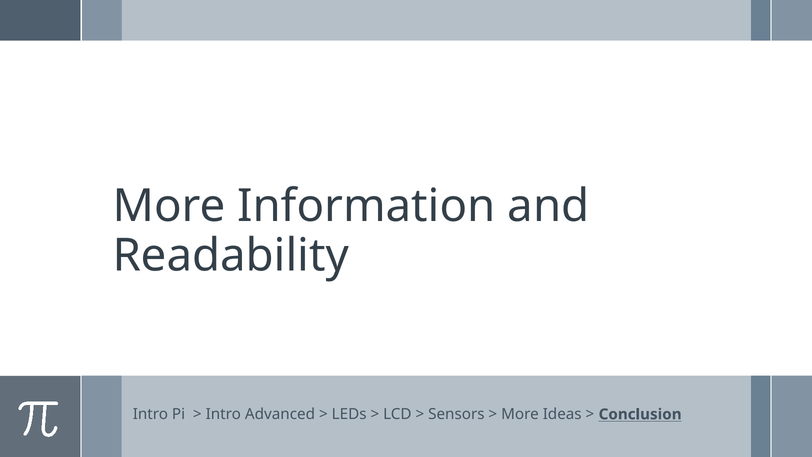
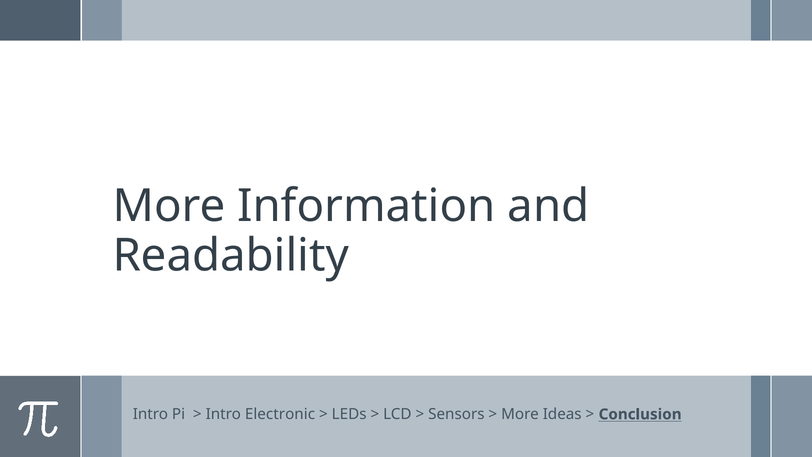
Advanced: Advanced -> Electronic (280, 414)
